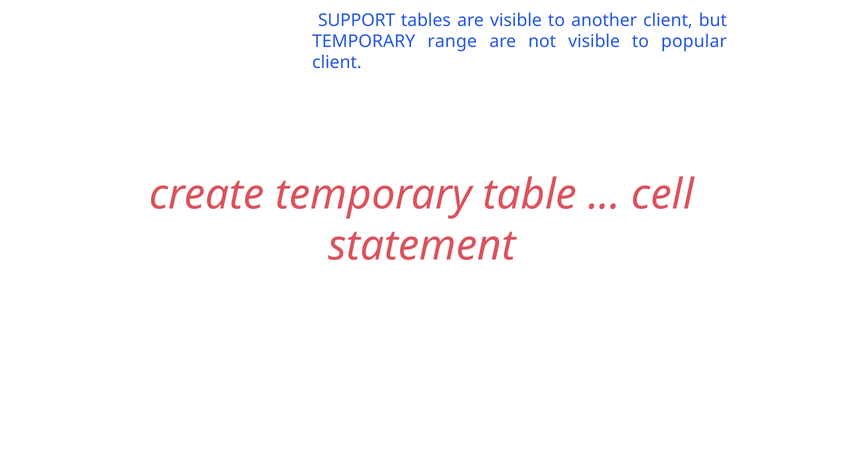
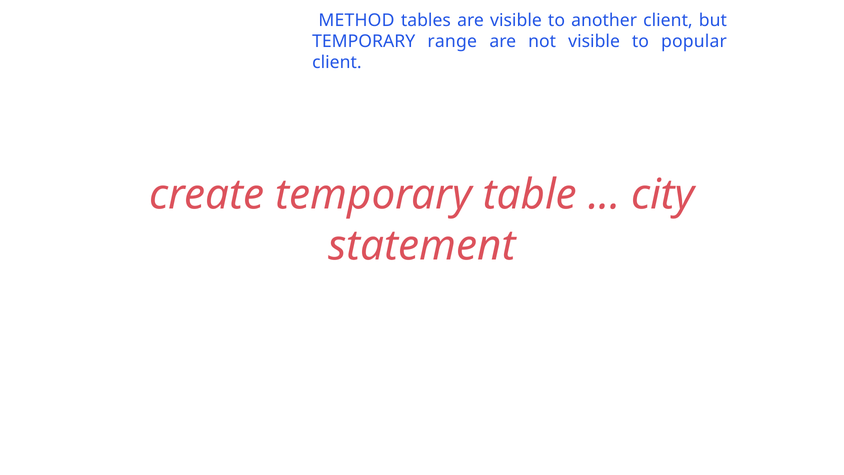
SUPPORT: SUPPORT -> METHOD (356, 20)
cell: cell -> city (663, 195)
